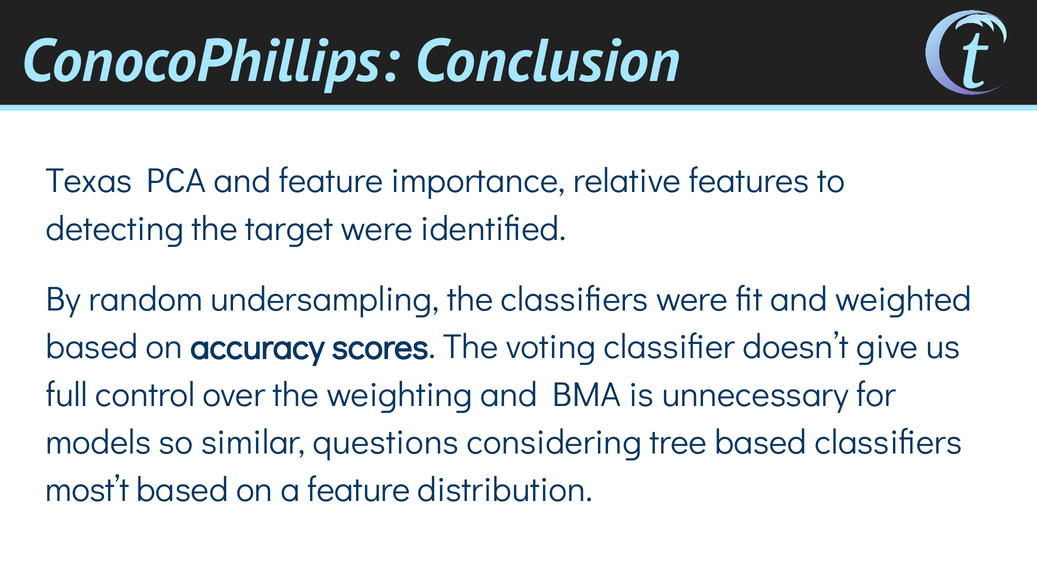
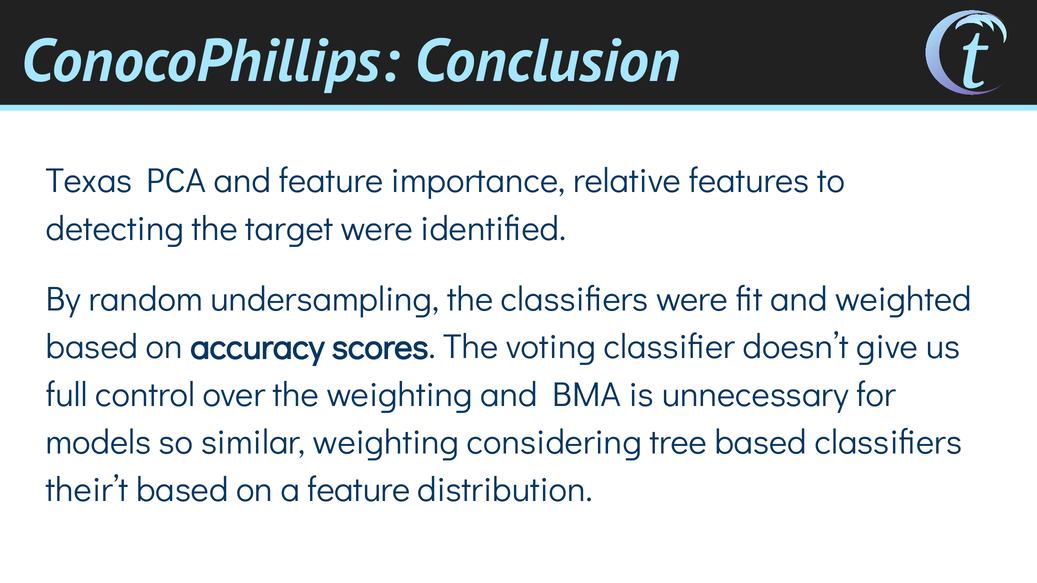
similar questions: questions -> weighting (386, 443)
most’t: most’t -> their’t (87, 490)
